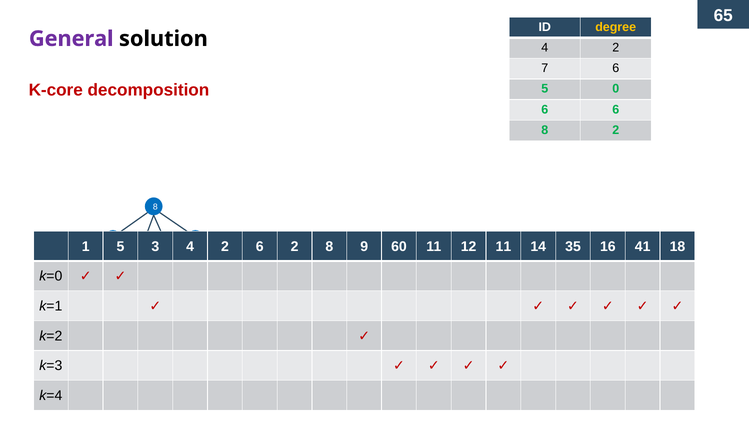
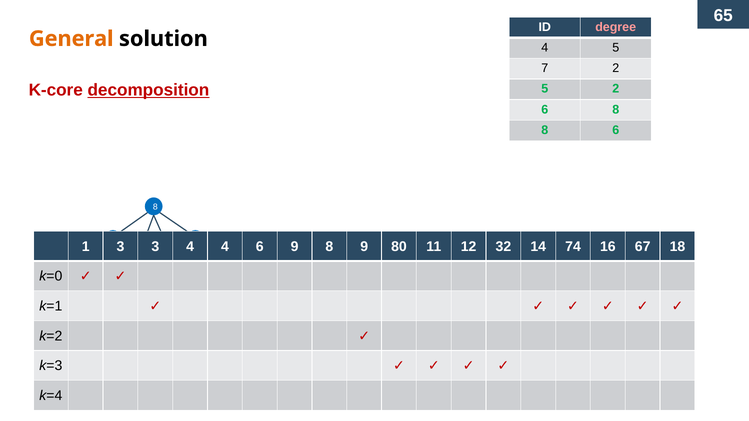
degree colour: yellow -> pink (616, 27)
General colour: purple -> orange (71, 39)
2: 2 -> 5 (616, 48)
7 6: 6 -> 2 (616, 68)
decomposition underline: none -> present (148, 90)
5 0: 0 -> 2 (616, 89)
6 6: 6 -> 8 (616, 110)
8 2: 2 -> 6 (616, 130)
1 5: 5 -> 3 (120, 247)
3 4 2: 2 -> 4 (225, 247)
6 2: 2 -> 9 (295, 247)
60: 60 -> 80 (399, 247)
12 11: 11 -> 32 (503, 247)
35: 35 -> 74 (573, 247)
41: 41 -> 67 (643, 247)
